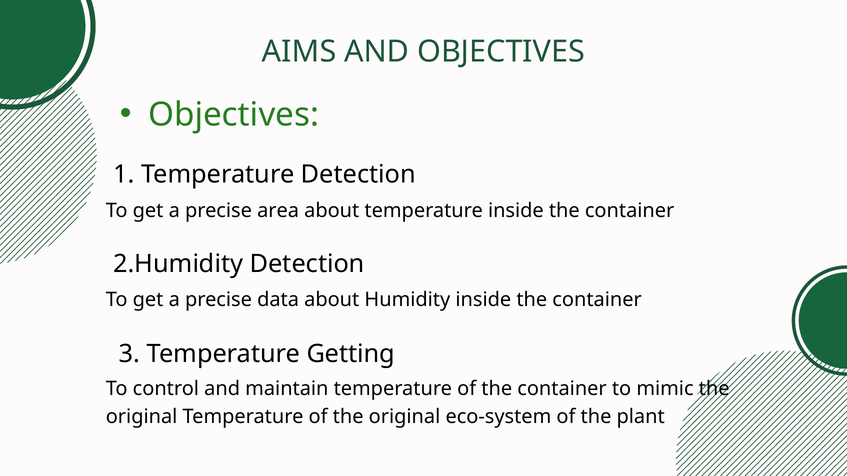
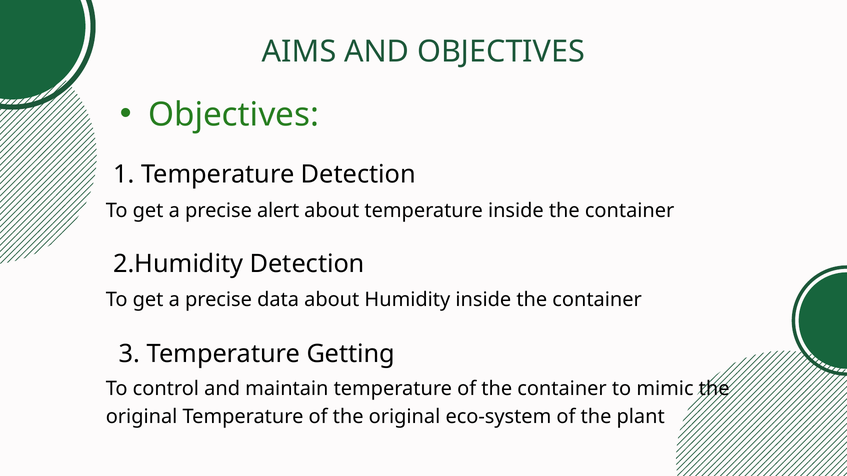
area: area -> alert (278, 211)
